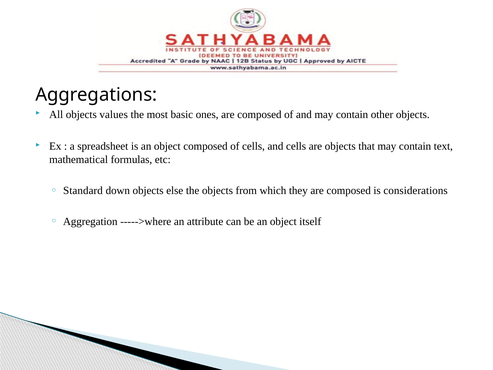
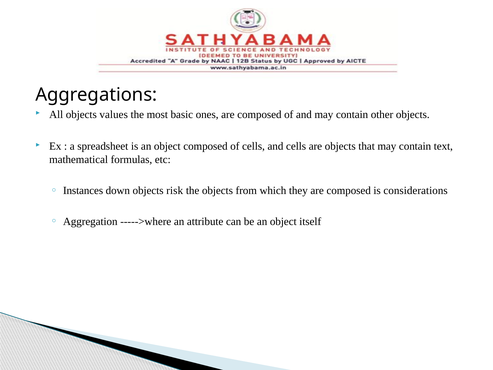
Standard: Standard -> Instances (83, 191)
else: else -> risk (175, 191)
